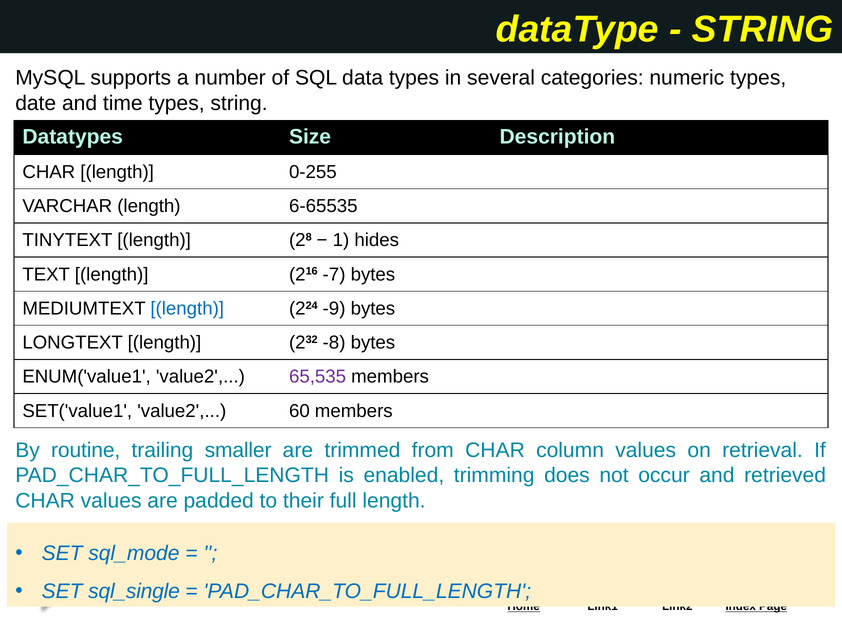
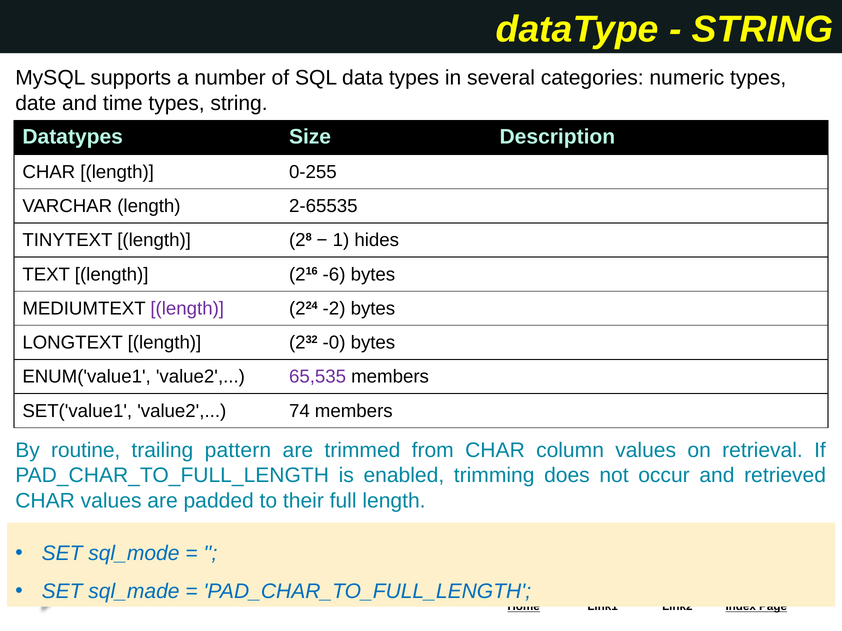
6-65535: 6-65535 -> 2-65535 (323, 206)
-7: -7 -> -6 (334, 275)
length colour: blue -> purple (187, 309)
-9: -9 -> -2 (334, 309)
-8: -8 -> -0 (334, 343)
60: 60 -> 74 (299, 411)
smaller: smaller -> pattern (238, 451)
sql_single: sql_single -> sql_made (134, 592)
